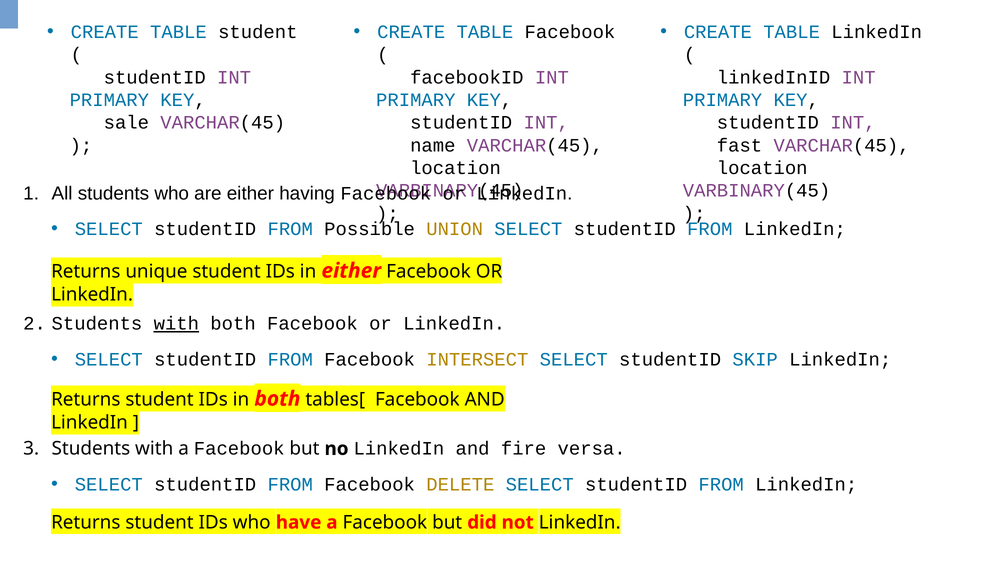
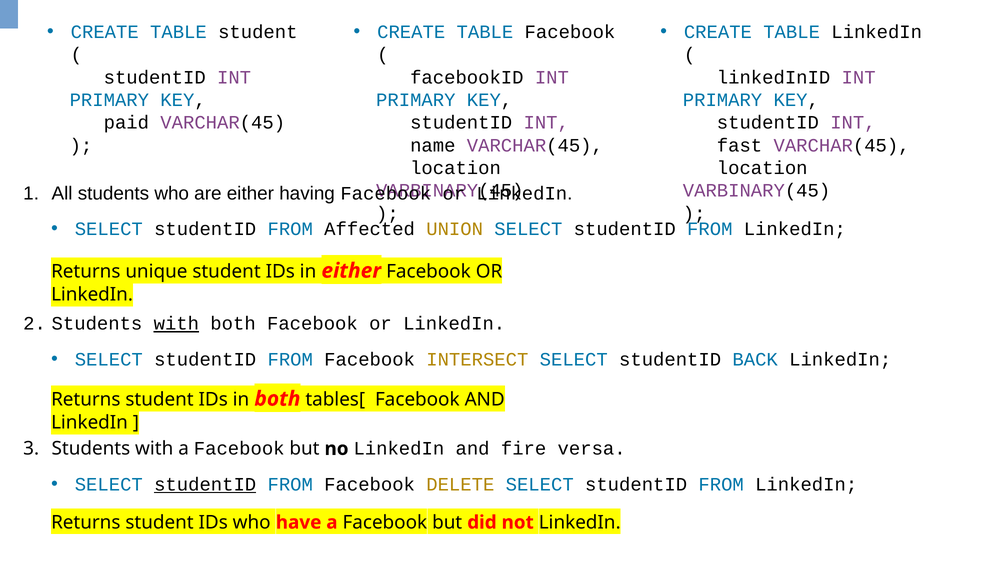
sale: sale -> paid (126, 123)
Possible: Possible -> Affected (370, 229)
SKIP: SKIP -> BACK (755, 359)
studentID underline: none -> present (205, 484)
